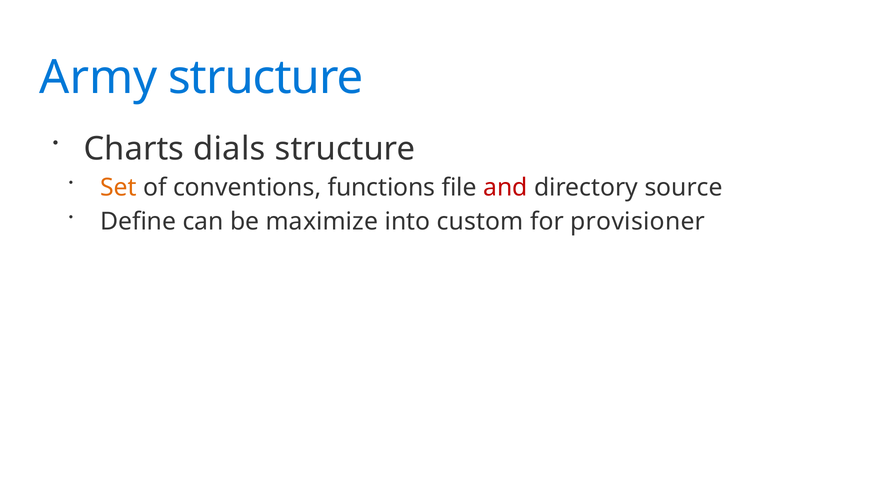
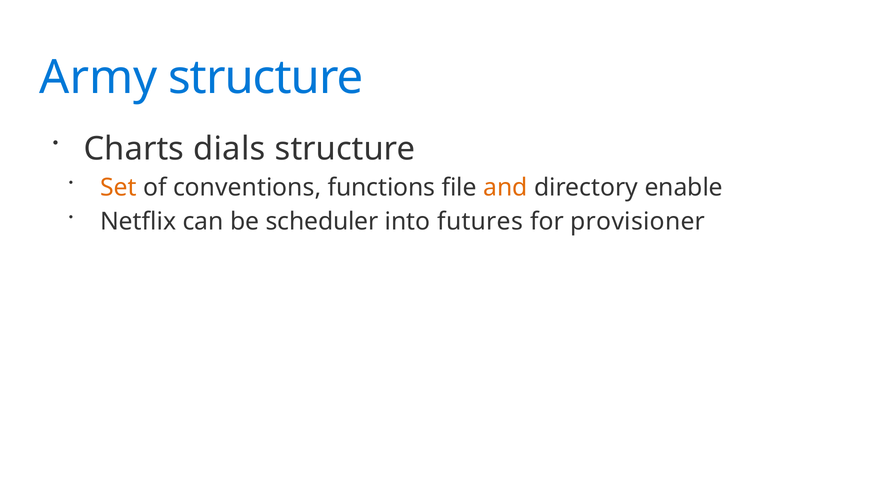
and colour: red -> orange (505, 187)
source: source -> enable (684, 187)
Define: Define -> Netflix (138, 222)
maximize: maximize -> scheduler (322, 222)
custom: custom -> futures (480, 222)
